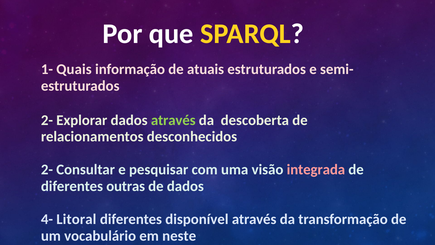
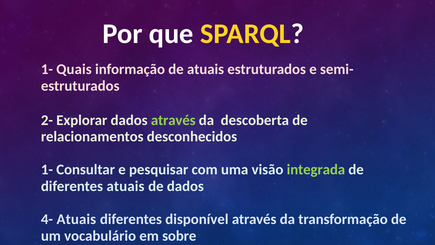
2-: 2- -> 1- (47, 169)
integrada colour: pink -> light green (316, 169)
diferentes outras: outras -> atuais (125, 186)
4- Litoral: Litoral -> Atuais (76, 219)
neste: neste -> sobre (179, 236)
